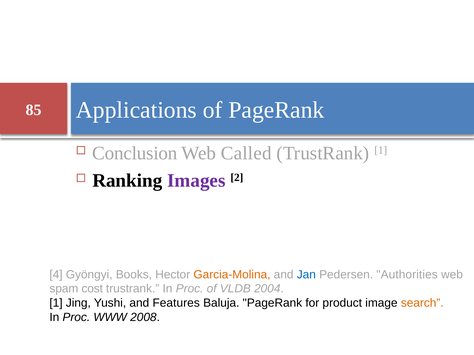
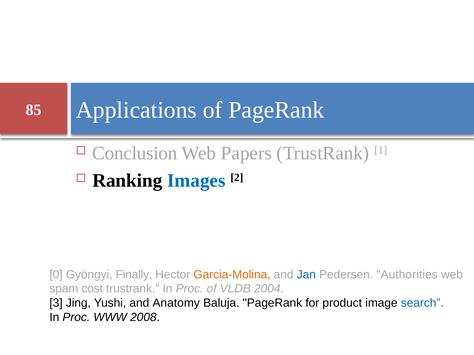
Called: Called -> Papers (246, 153)
Images colour: purple -> blue (196, 181)
4: 4 -> 0 (56, 275)
Books: Books -> Finally (134, 275)
1: 1 -> 3 (56, 303)
Features: Features -> Anatomy (176, 303)
search colour: orange -> blue (422, 303)
